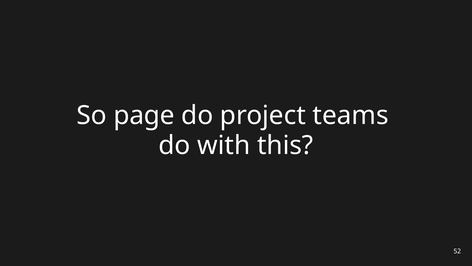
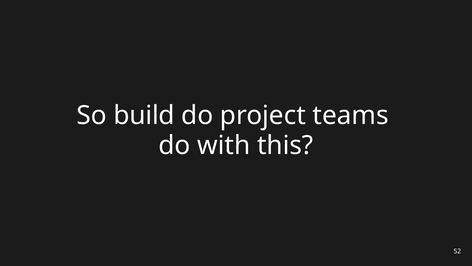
page: page -> build (144, 115)
